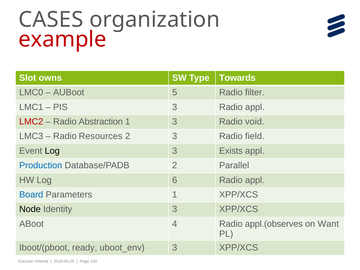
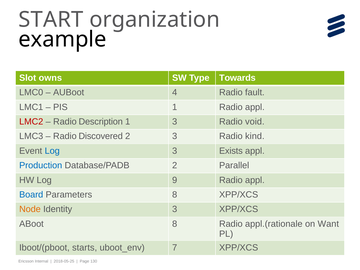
CASES: CASES -> START (51, 20)
example colour: red -> black (62, 39)
5: 5 -> 4 (175, 92)
filter: filter -> fault (255, 92)
PIS 3: 3 -> 1 (175, 107)
Abstraction: Abstraction -> Description (101, 122)
Resources: Resources -> Discovered (101, 136)
field: field -> kind (255, 136)
Log colour: black -> blue (52, 151)
6: 6 -> 9 (175, 180)
Parameters 1: 1 -> 8 (175, 195)
Node colour: black -> orange (30, 209)
ABoot 4: 4 -> 8 (175, 224)
appl.(observes: appl.(observes -> appl.(rationale (274, 224)
ready: ready -> starts (85, 248)
3: 3 -> 7 (175, 248)
